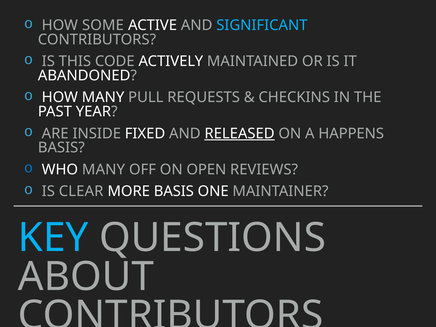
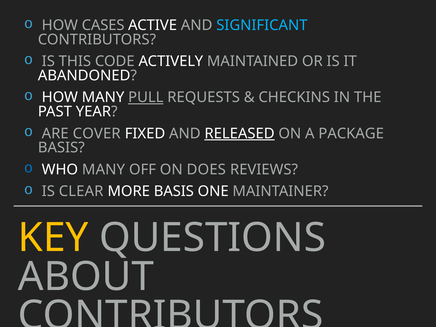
SOME: SOME -> CASES (103, 25)
PULL underline: none -> present (146, 97)
INSIDE: INSIDE -> COVER (97, 133)
HAPPENS: HAPPENS -> PACKAGE (351, 133)
OPEN: OPEN -> DOES (206, 170)
KEY colour: light blue -> yellow (53, 238)
